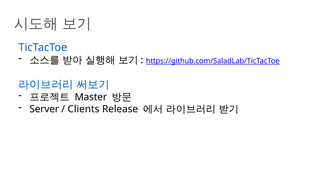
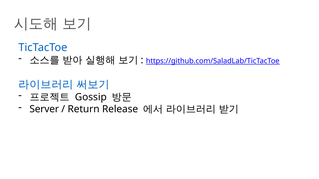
Master: Master -> Gossip (91, 97)
Clients: Clients -> Return (84, 109)
